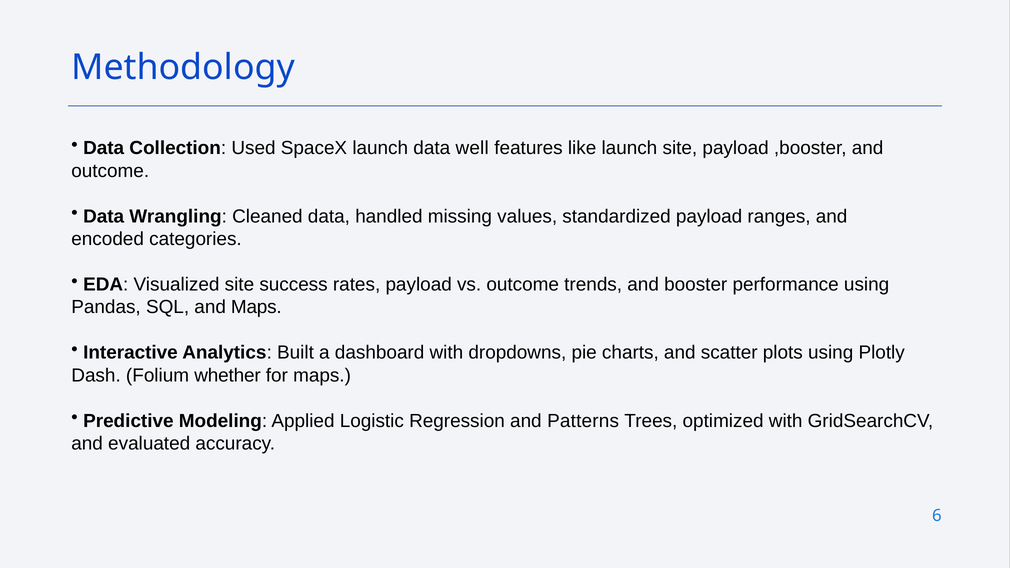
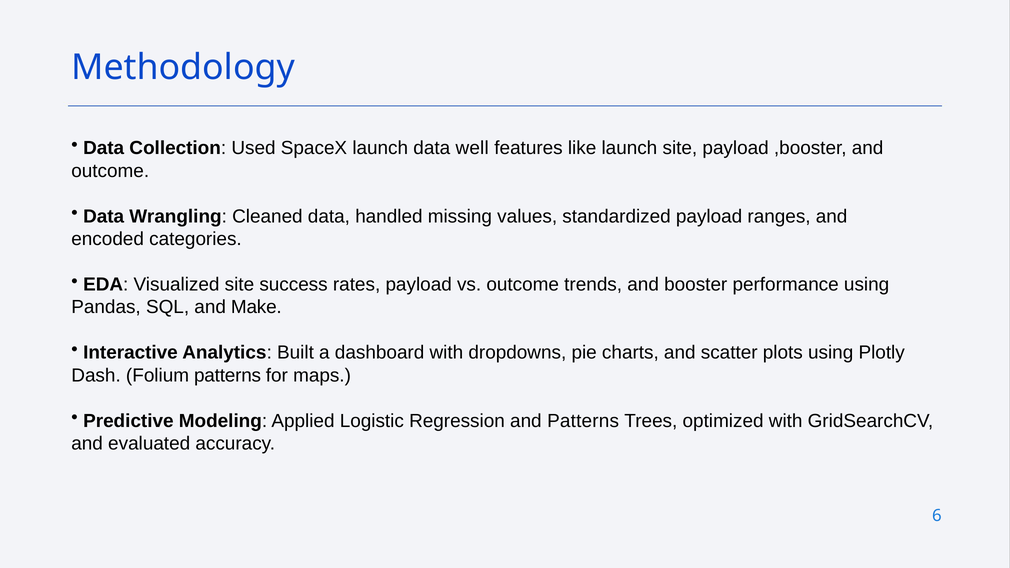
and Maps: Maps -> Make (256, 307)
Folium whether: whether -> patterns (228, 375)
